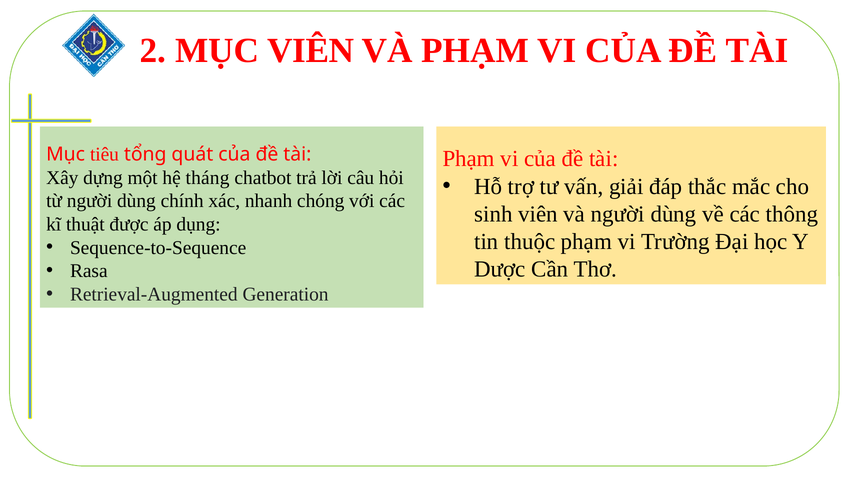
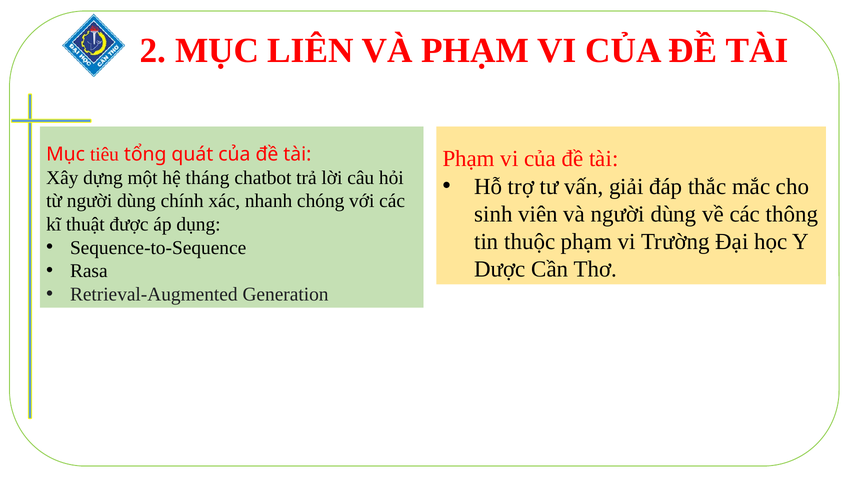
MỤC VIÊN: VIÊN -> LIÊN (311, 51)
